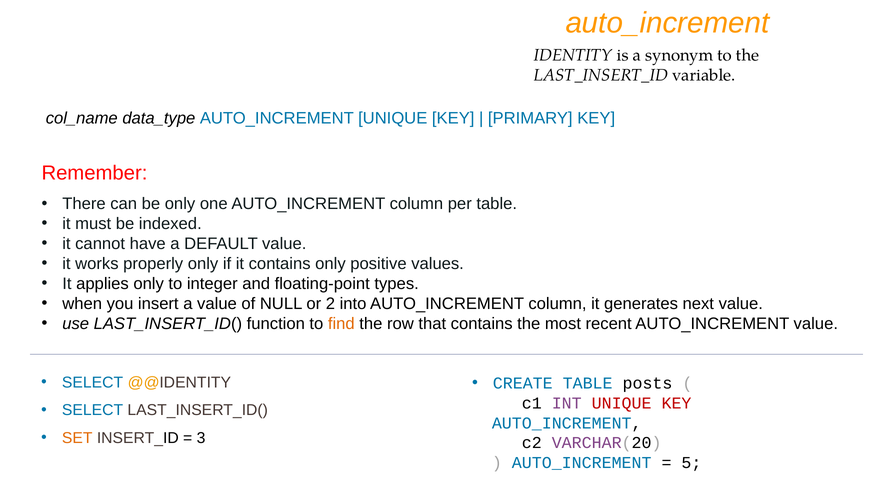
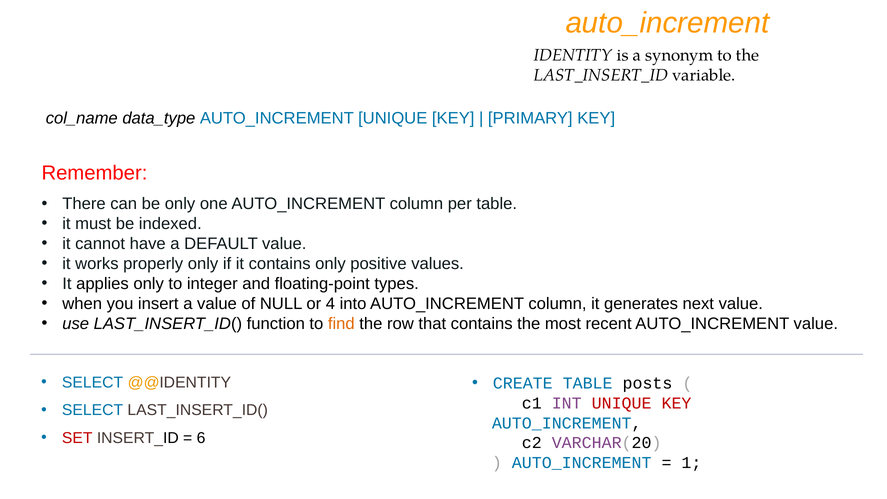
2: 2 -> 4 (330, 304)
SET colour: orange -> red (77, 438)
3: 3 -> 6 (201, 438)
5: 5 -> 1 (691, 463)
